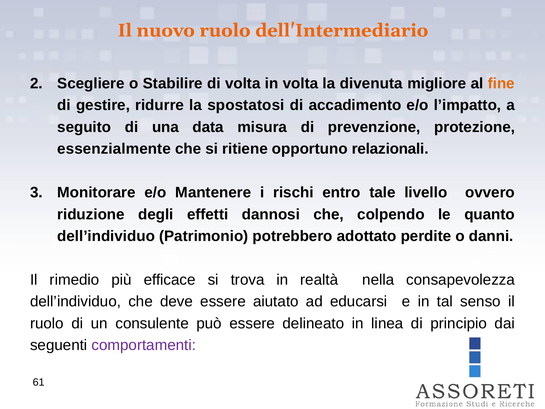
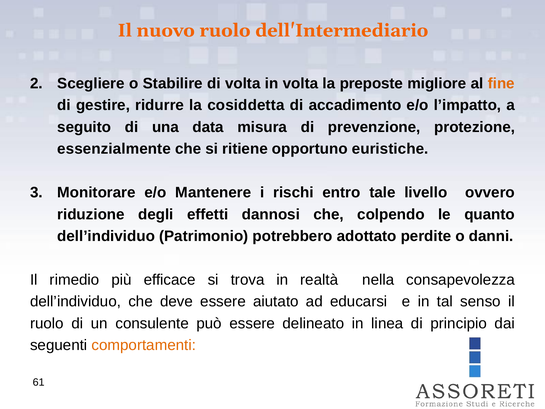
divenuta: divenuta -> preposte (371, 83)
spostatosi: spostatosi -> cosiddetta (246, 105)
relazionali: relazionali -> euristiche (390, 149)
comportamenti colour: purple -> orange (144, 345)
